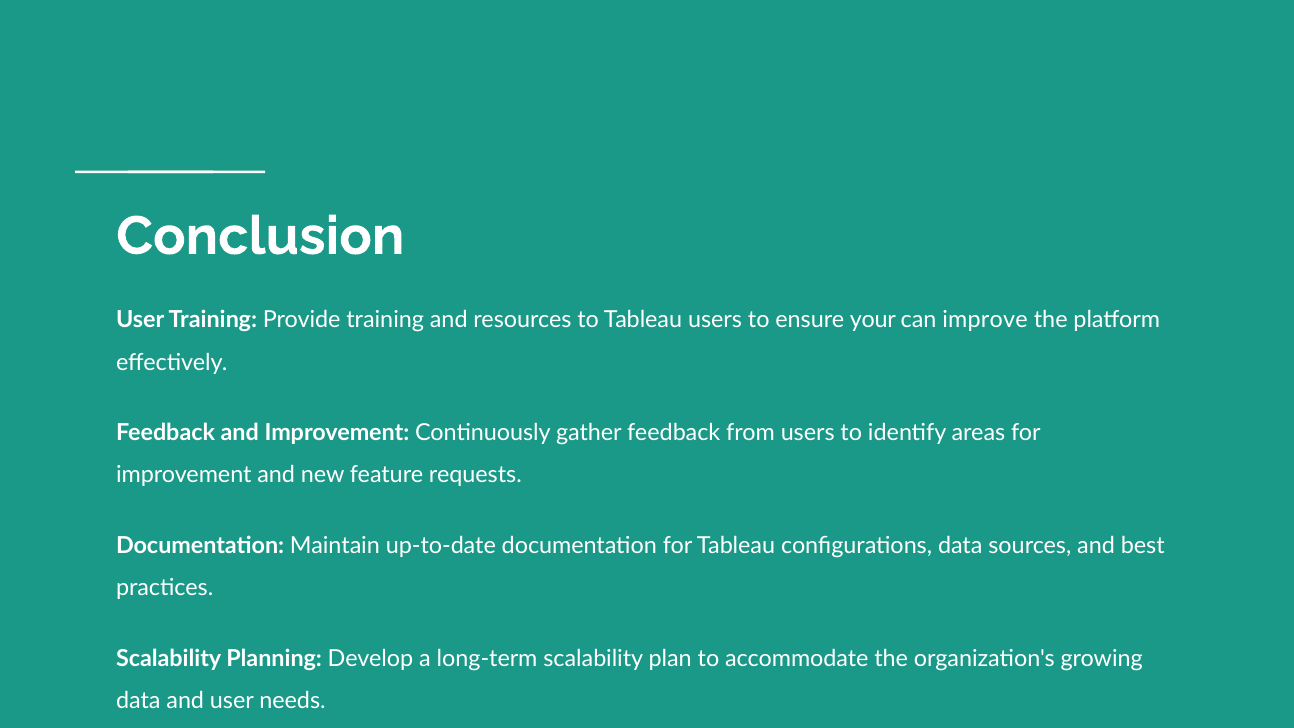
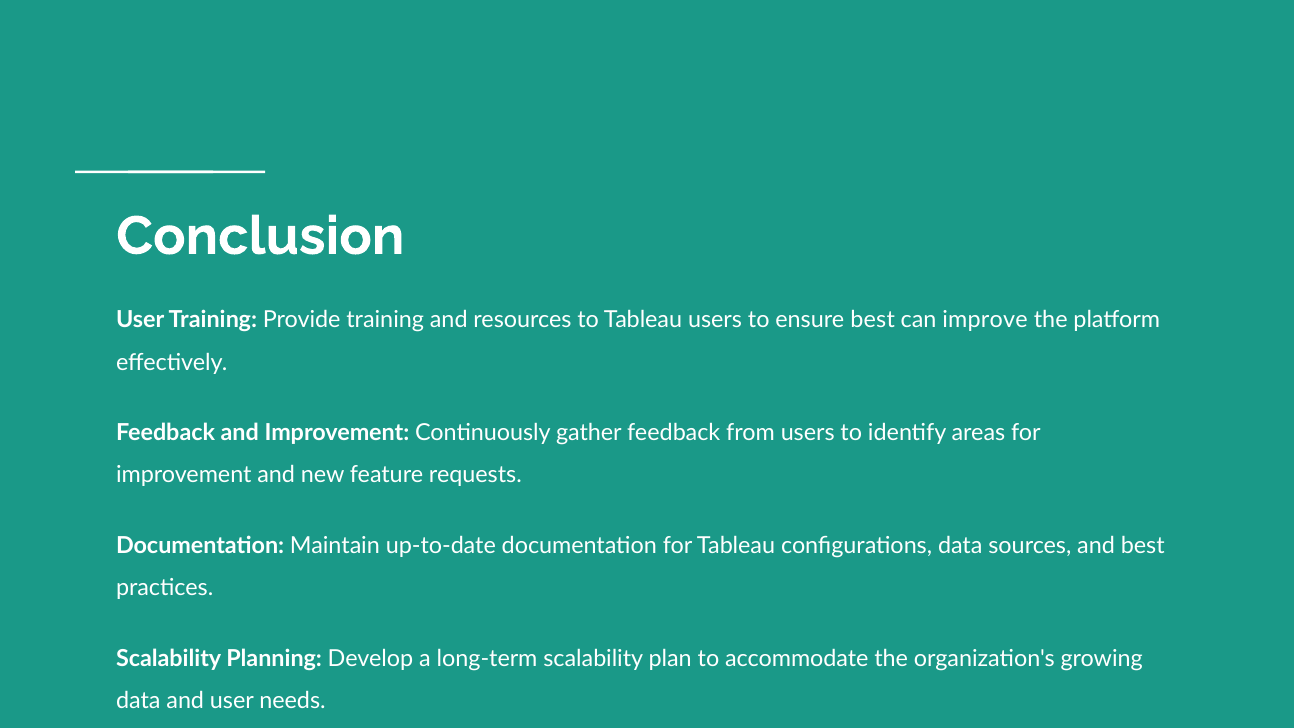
ensure your: your -> best (873, 320)
